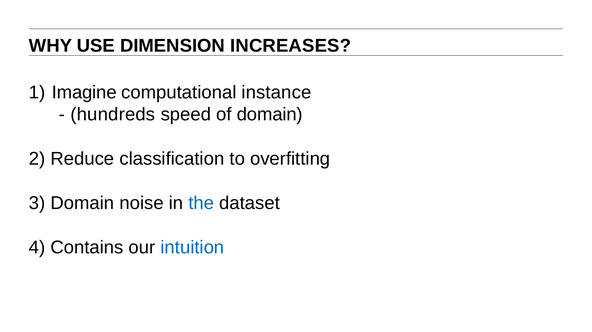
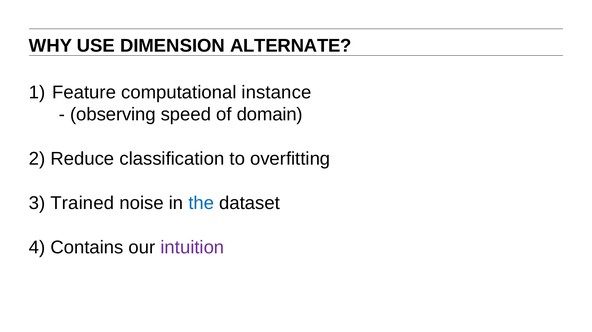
INCREASES: INCREASES -> ALTERNATE (291, 46)
Imagine: Imagine -> Feature (84, 92)
hundreds: hundreds -> observing (113, 115)
3 Domain: Domain -> Trained (82, 203)
intuition colour: blue -> purple (192, 248)
